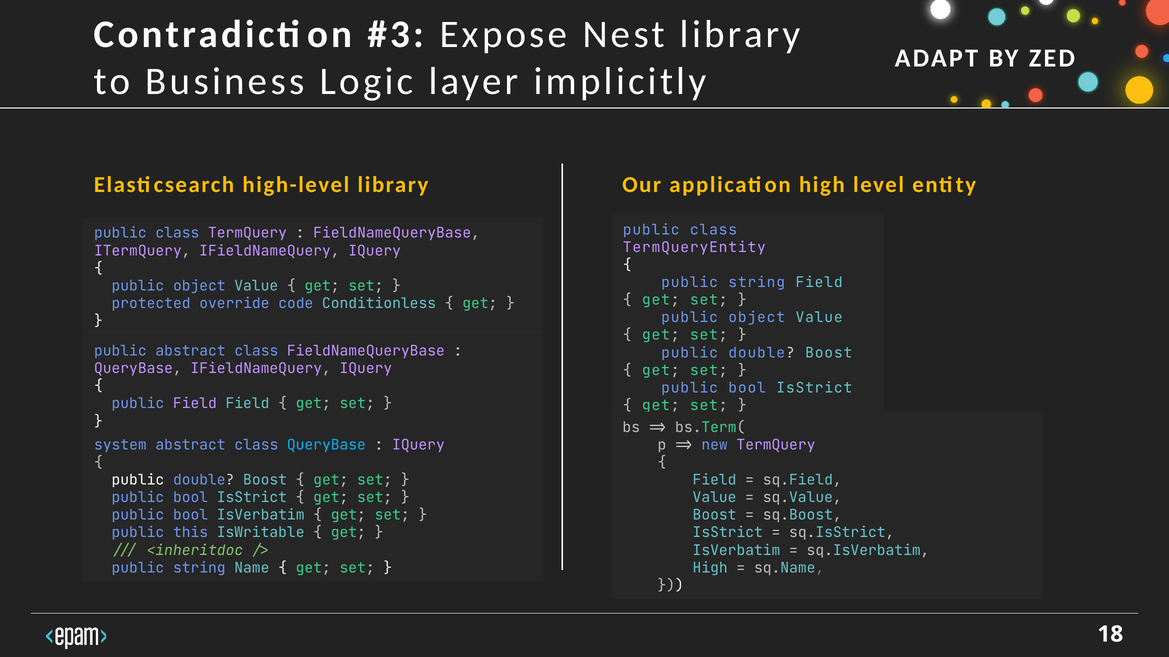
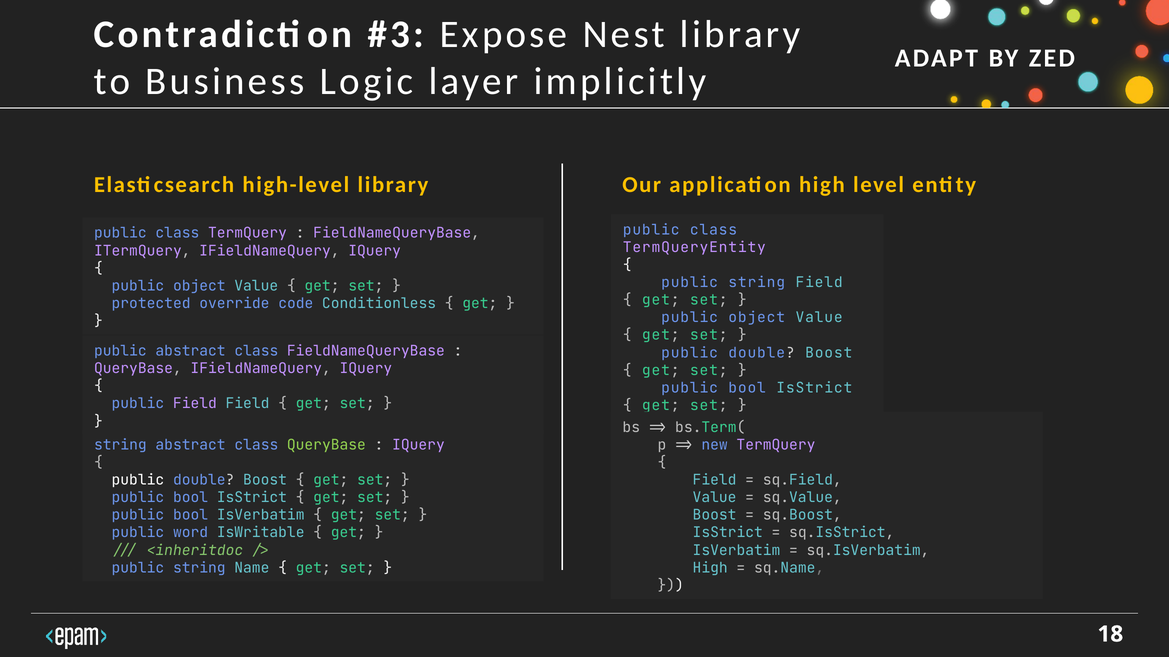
system: system -> string (120, 445)
QueryBase colour: light blue -> light green (326, 445)
this: this -> word (191, 533)
